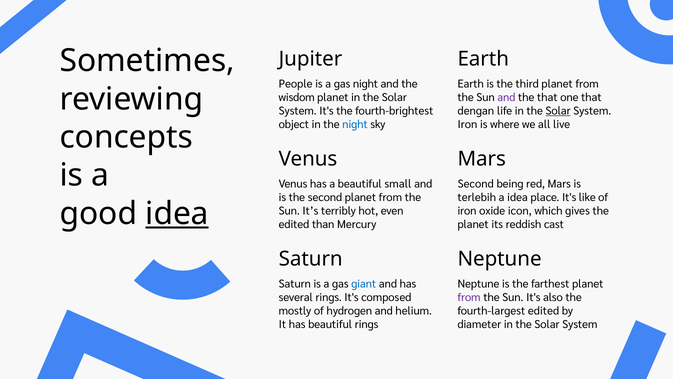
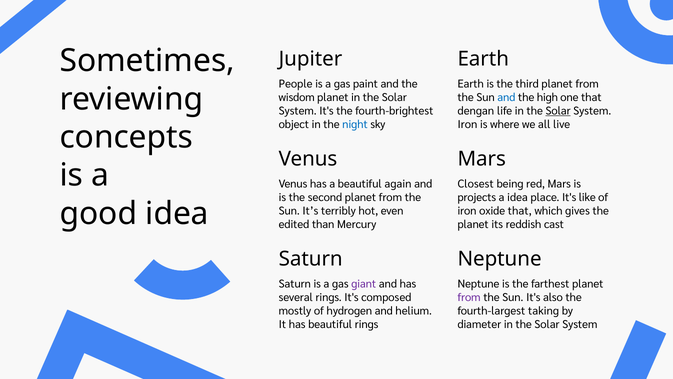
gas night: night -> paint (366, 84)
and colour: purple -> blue (506, 97)
the that: that -> high (547, 97)
small: small -> again (398, 184)
Second: Second -> Closest (476, 184)
terlebih: terlebih -> projects (477, 197)
idea underline: present -> none (177, 213)
oxide icon: icon -> that (520, 211)
giant colour: blue -> purple (364, 284)
fourth-largest edited: edited -> taking (544, 311)
